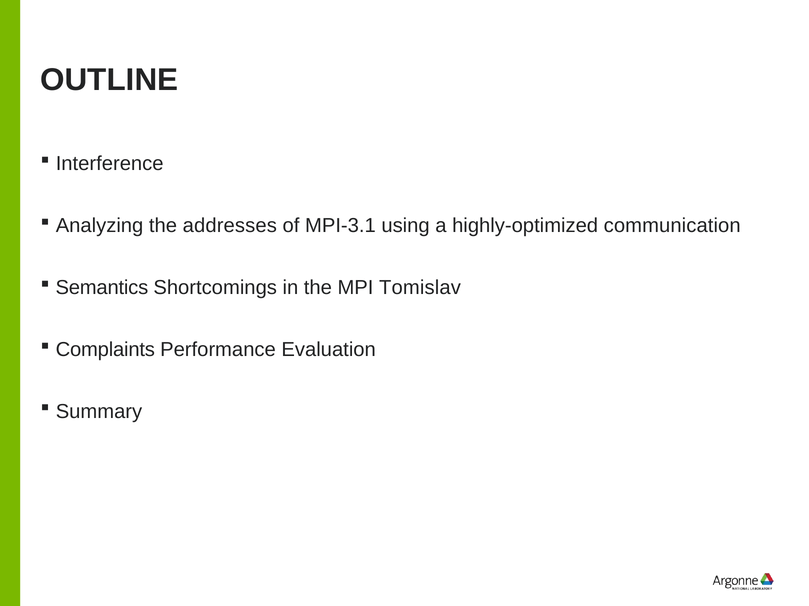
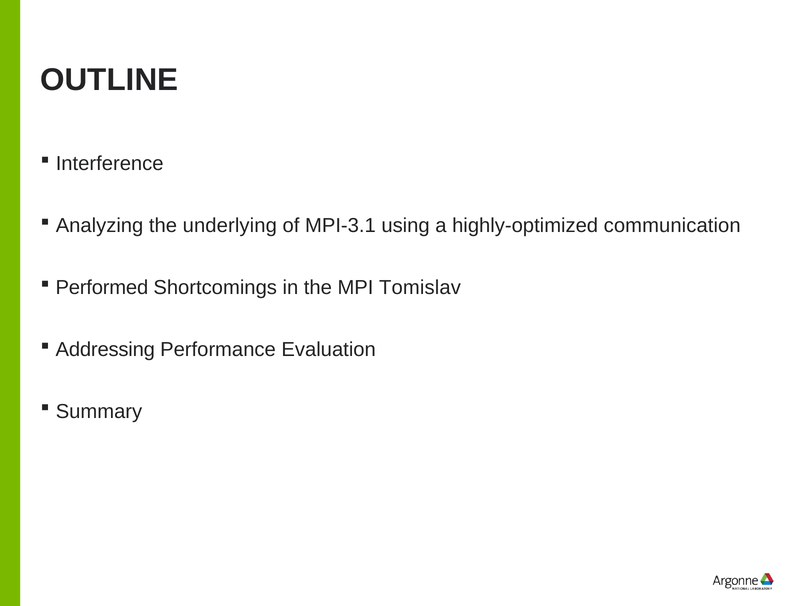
addresses: addresses -> underlying (230, 226)
Semantics: Semantics -> Performed (102, 288)
Complaints: Complaints -> Addressing (105, 350)
